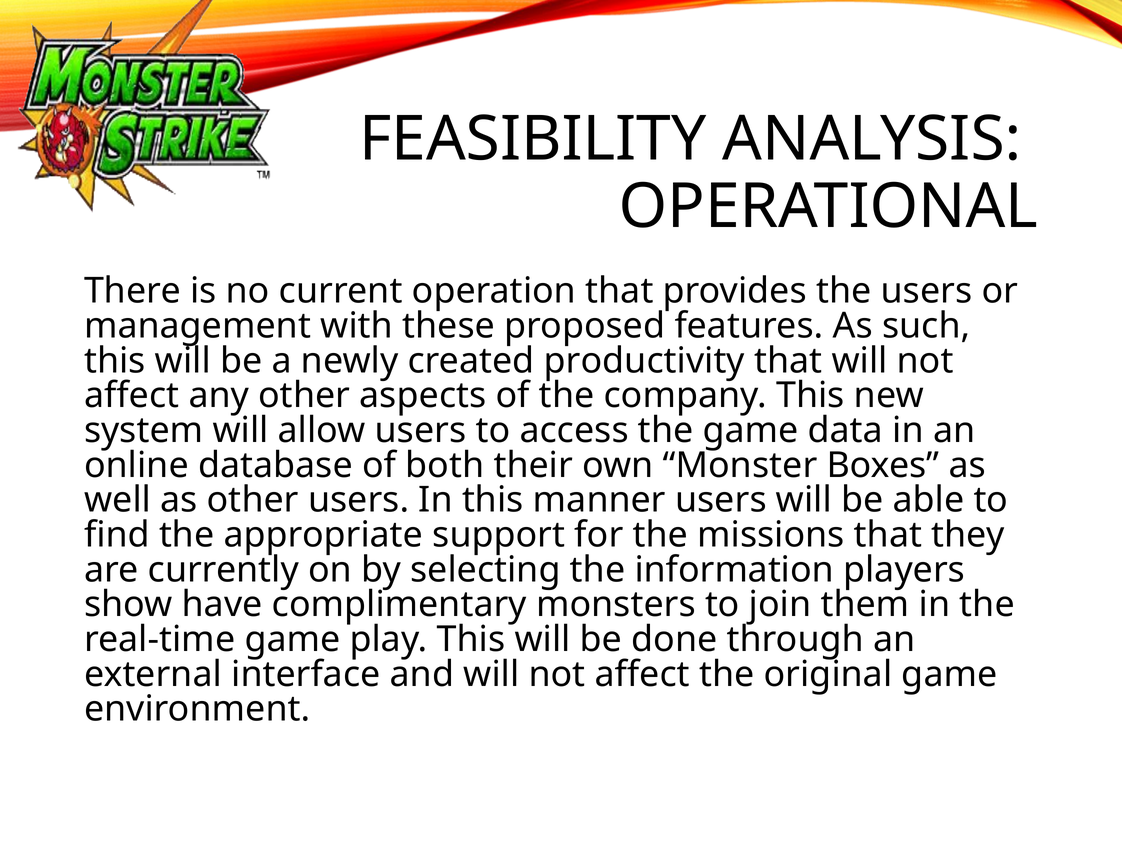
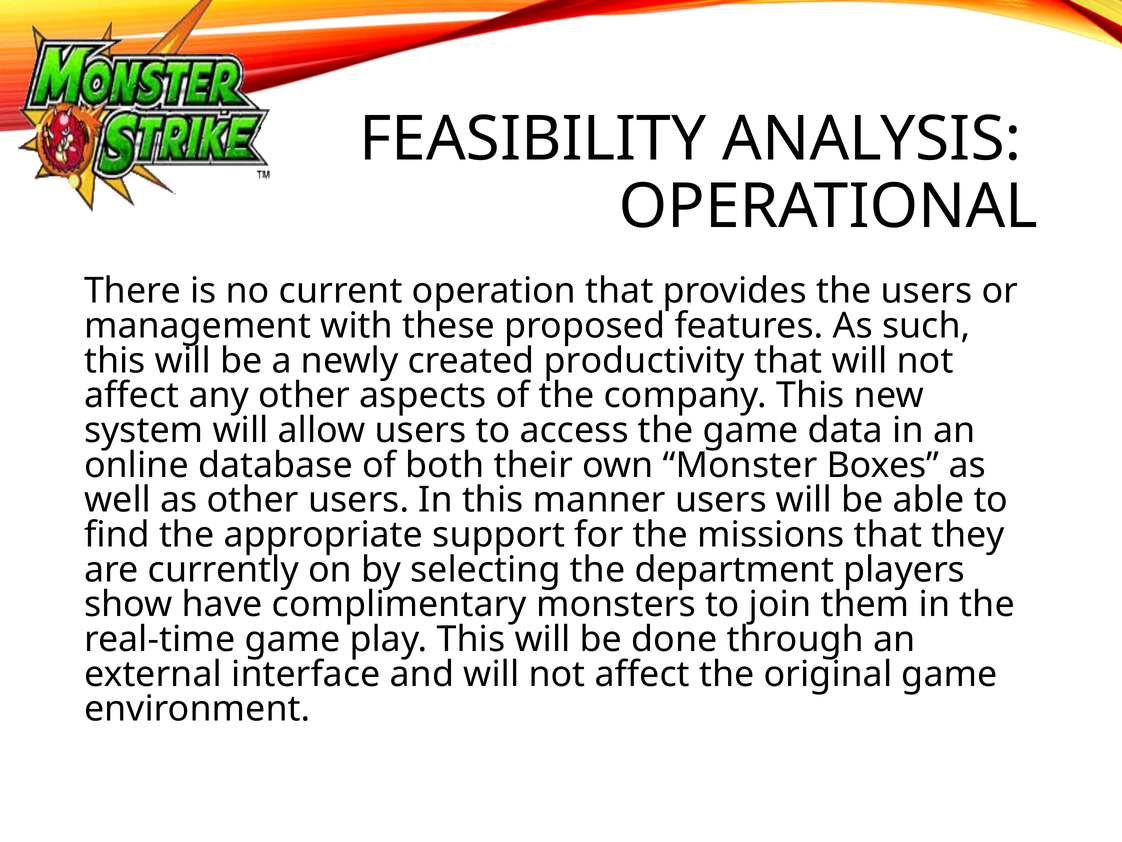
information: information -> department (734, 569)
